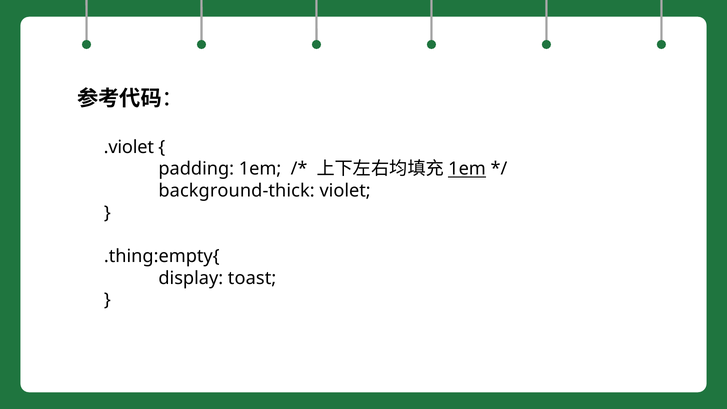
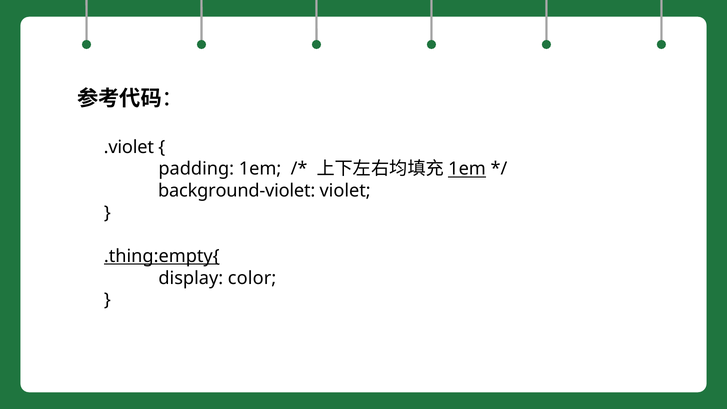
background-thick: background-thick -> background-violet (237, 191)
.thing:empty{ underline: none -> present (162, 256)
toast: toast -> color (252, 278)
